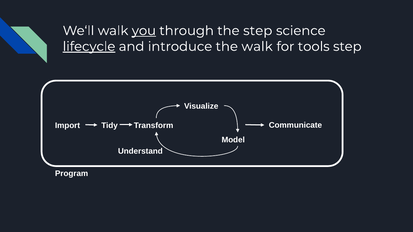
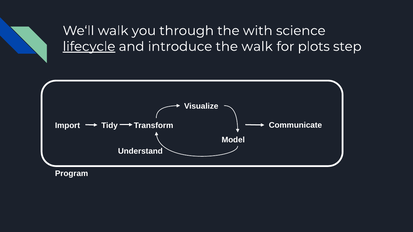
you underline: present -> none (144, 31)
the step: step -> with (258, 31)
tools: tools -> plots (314, 47)
